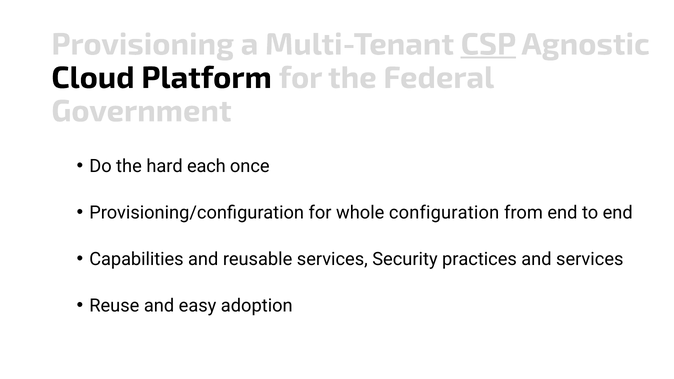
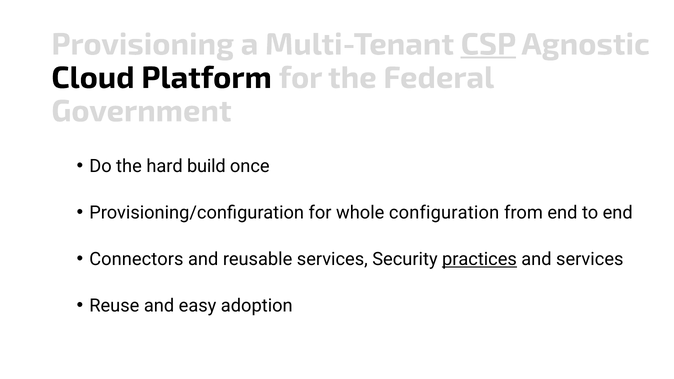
each: each -> build (206, 166)
Capabilities: Capabilities -> Connectors (136, 259)
practices underline: none -> present (479, 259)
